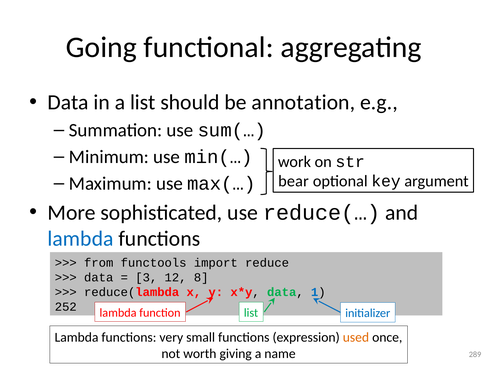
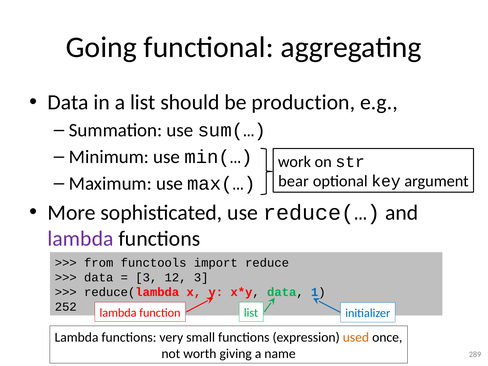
annotation: annotation -> production (303, 102)
lambda colour: blue -> purple (81, 239)
12 8: 8 -> 3 (201, 277)
